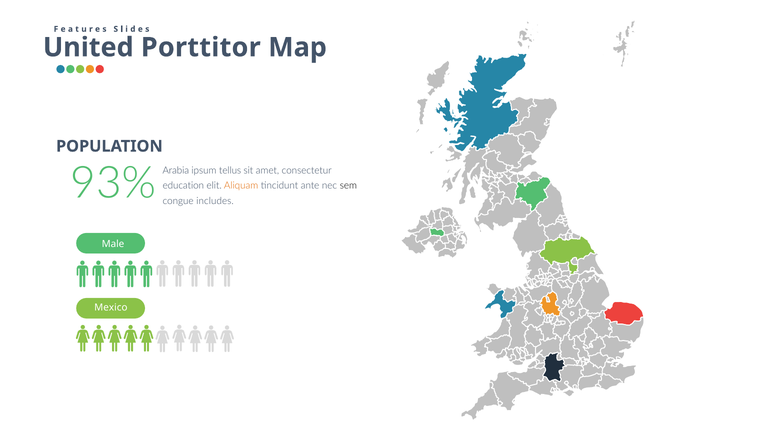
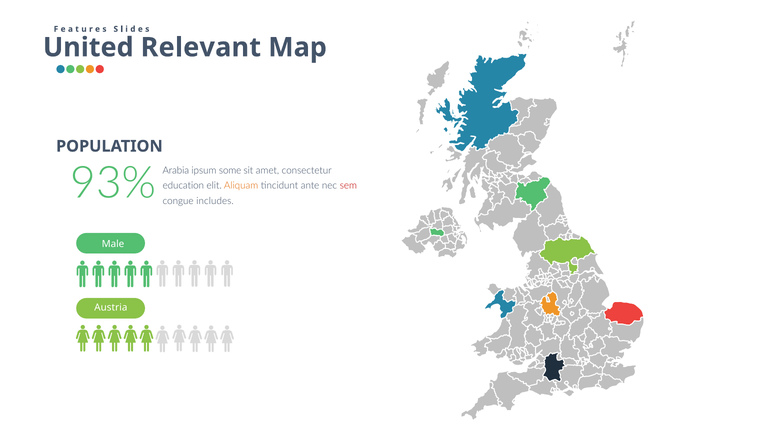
Porttitor: Porttitor -> Relevant (201, 47)
tellus: tellus -> some (230, 170)
sem colour: black -> red (348, 186)
Mexico: Mexico -> Austria (111, 308)
